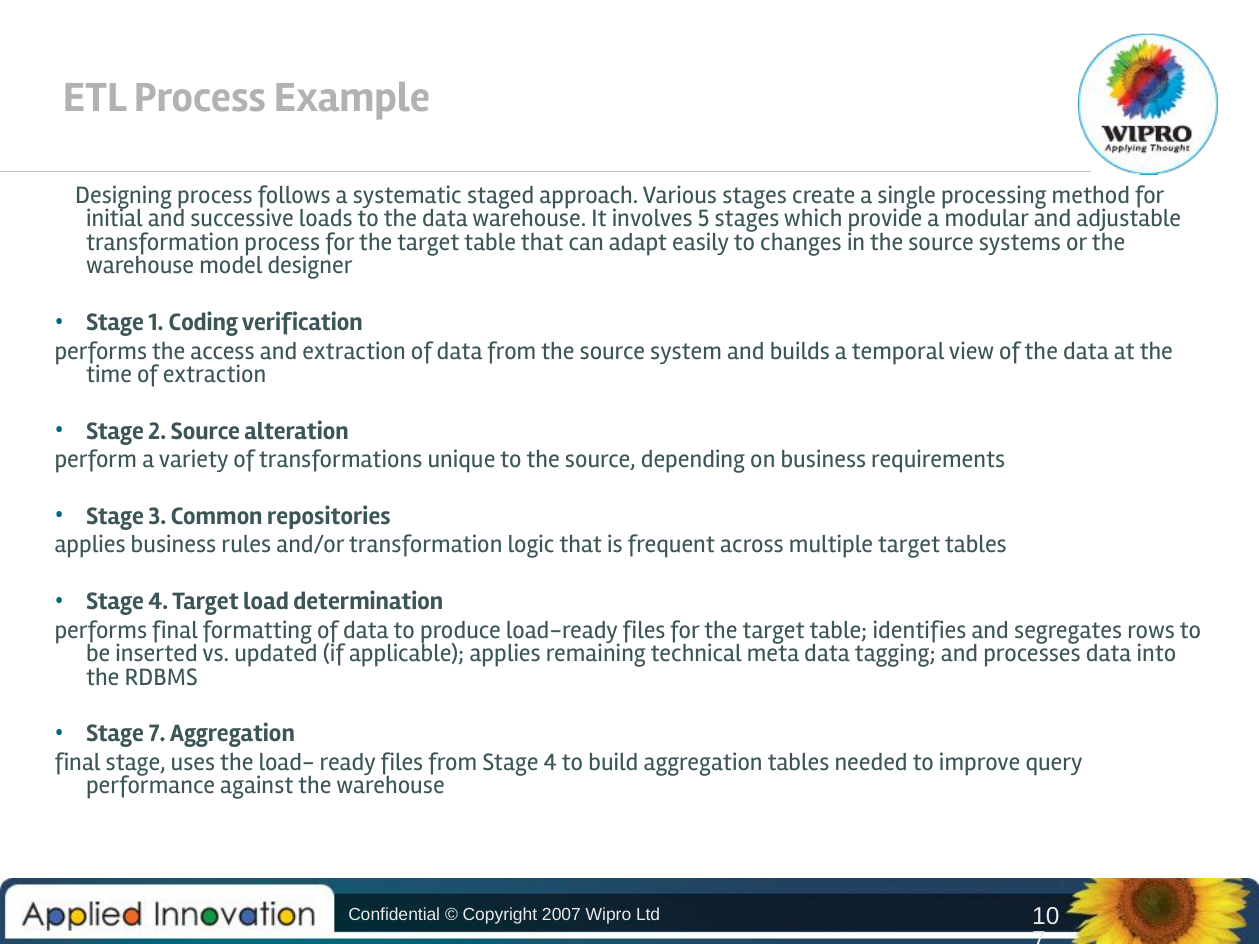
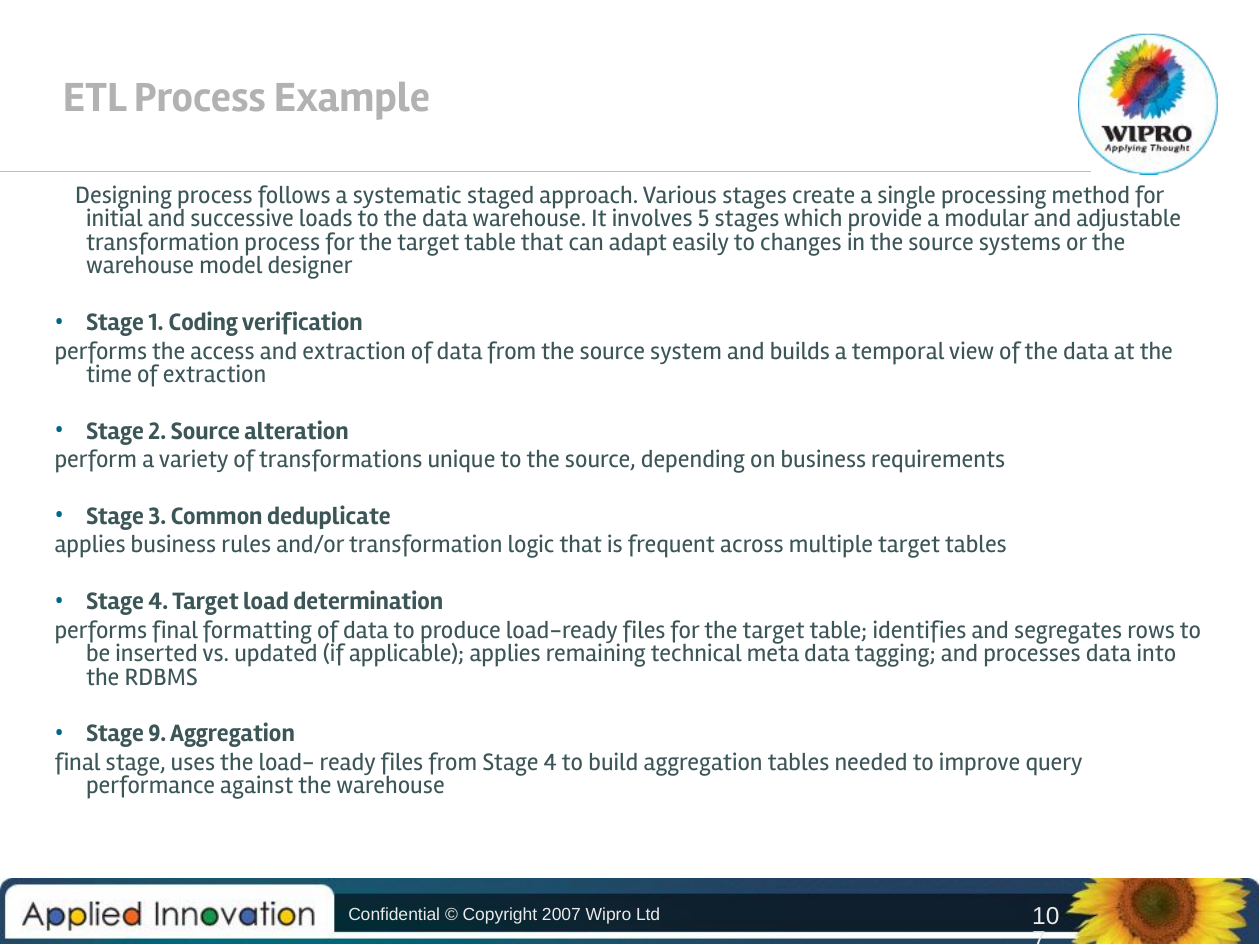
repositories: repositories -> deduplicate (329, 517)
Stage 7: 7 -> 9 (157, 734)
